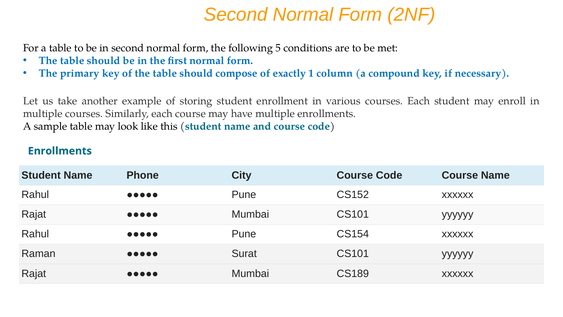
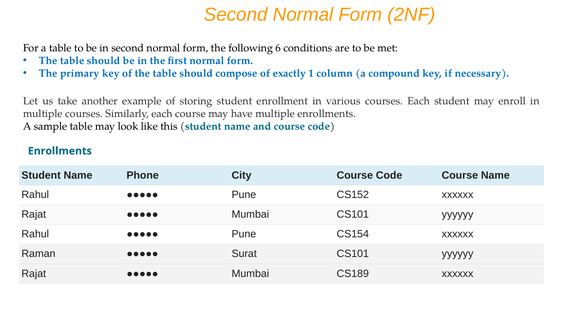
5: 5 -> 6 (278, 48)
